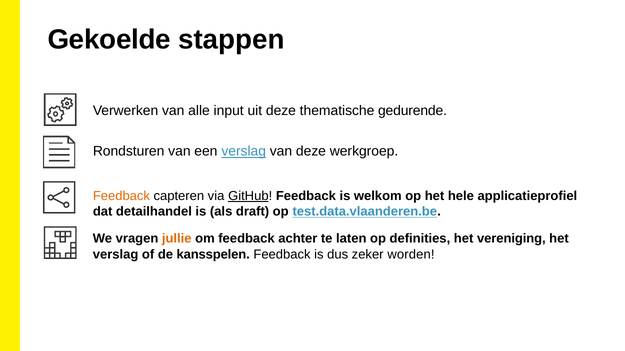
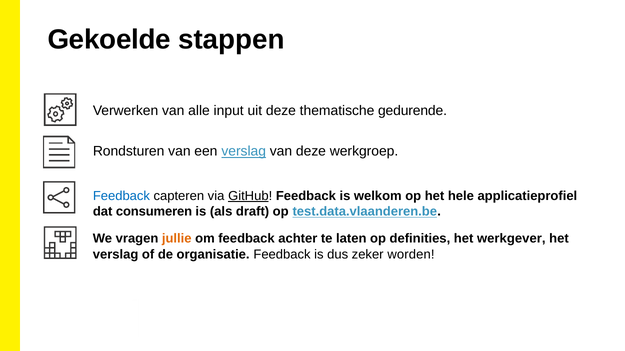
Feedback colour: orange -> blue (121, 196)
detailhandel: detailhandel -> consumeren (154, 212)
vereniging: vereniging -> werkgever (511, 239)
kansspelen: kansspelen -> organisatie (213, 255)
